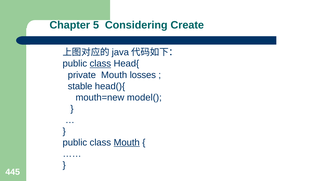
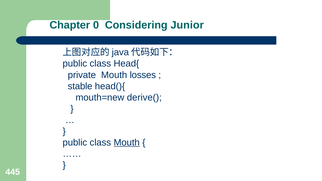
5: 5 -> 0 (96, 25)
Create: Create -> Junior (187, 25)
class underline: present -> none (100, 64)
model(: model( -> derive( (144, 98)
